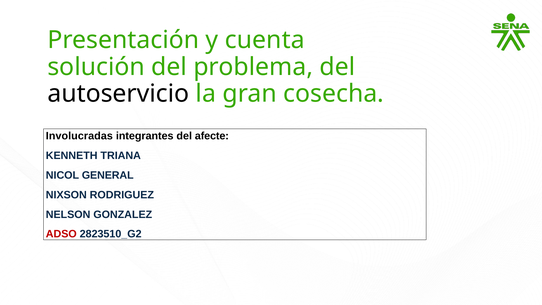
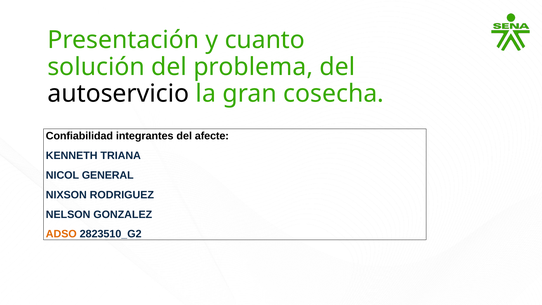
cuenta: cuenta -> cuanto (265, 40)
Involucradas: Involucradas -> Confiabilidad (79, 136)
ADSO colour: red -> orange (61, 234)
